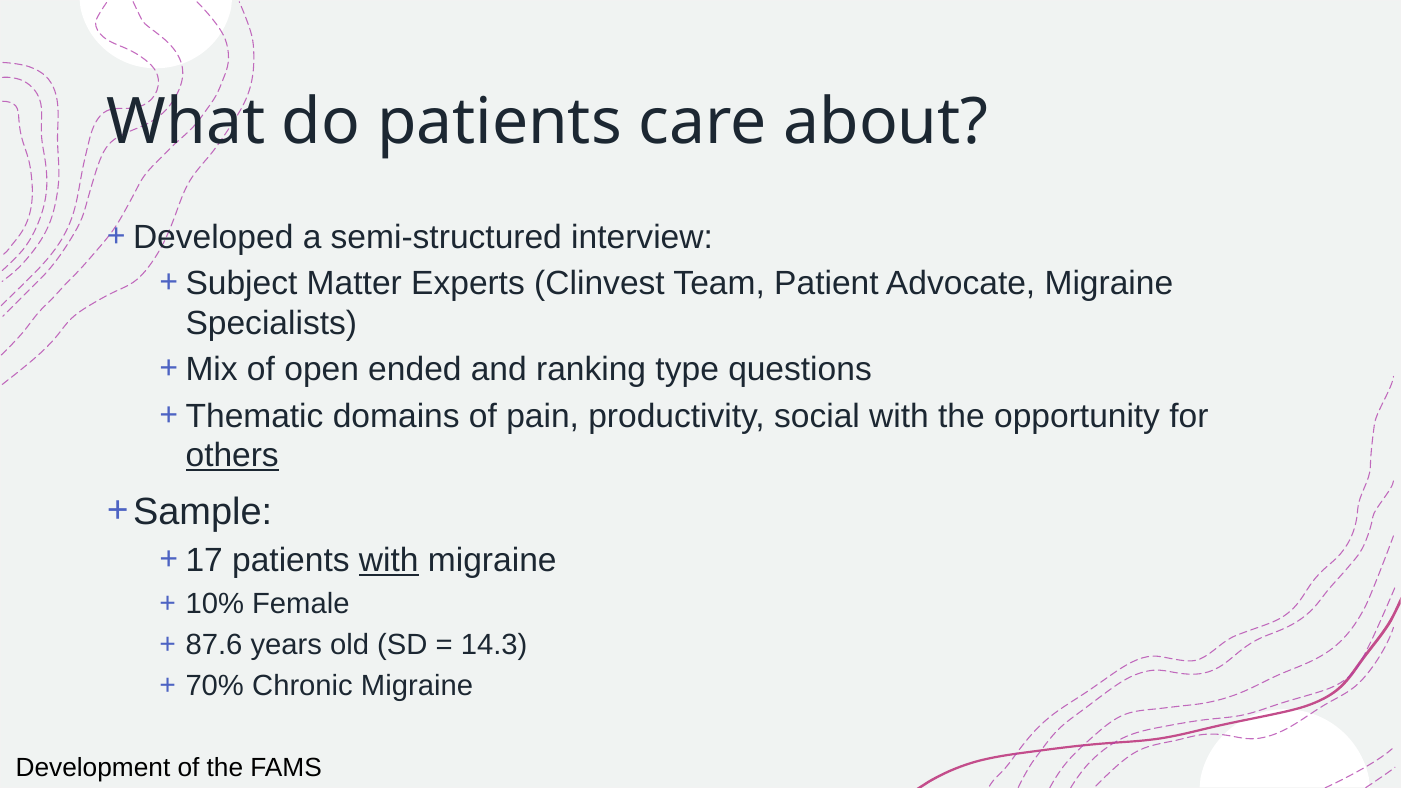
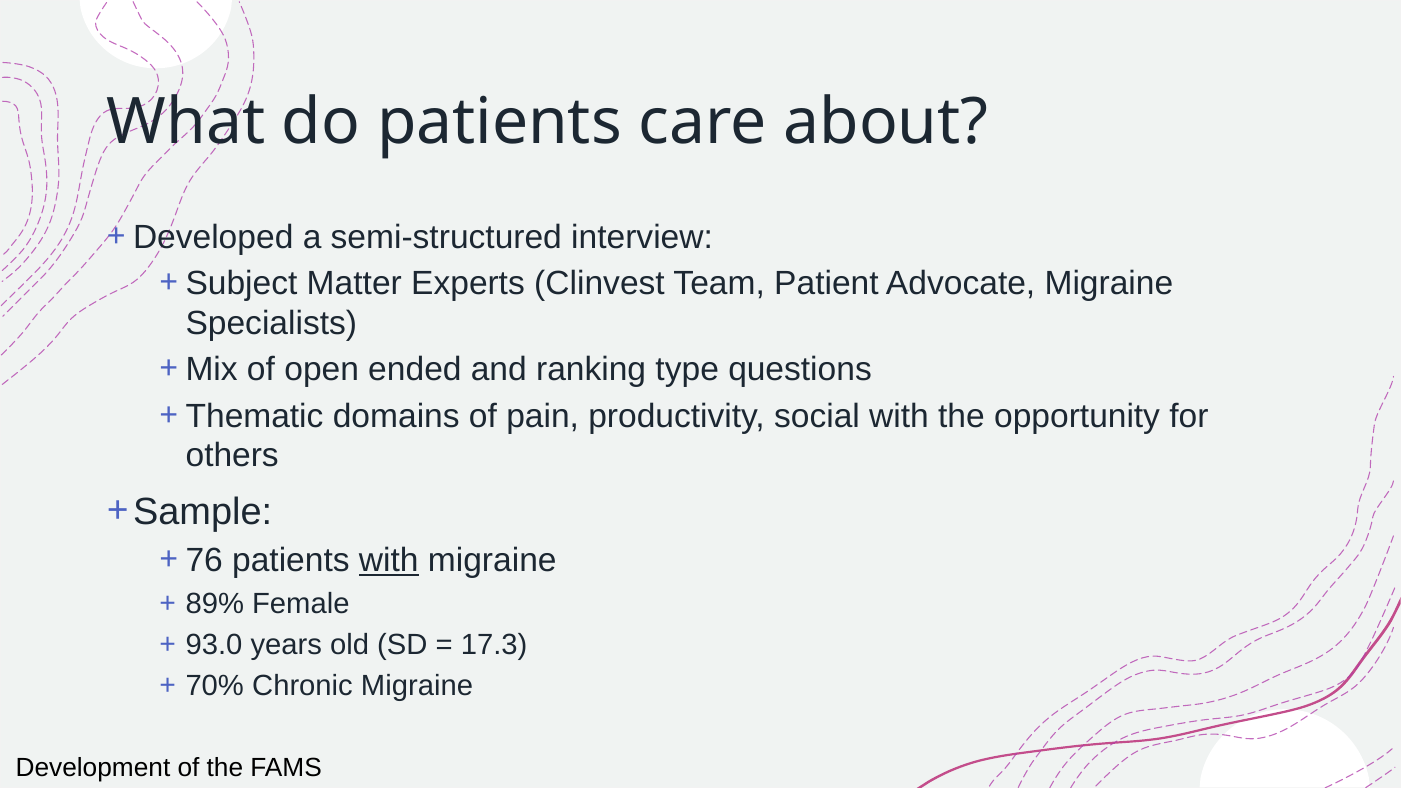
others underline: present -> none (232, 456)
17: 17 -> 76 (204, 560)
10%: 10% -> 89% (215, 604)
87.6: 87.6 -> 93.0 (214, 645)
14.3: 14.3 -> 17.3 (494, 645)
